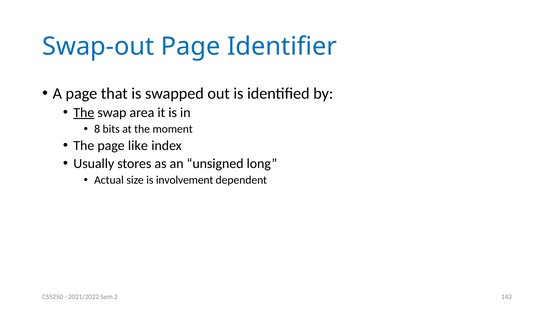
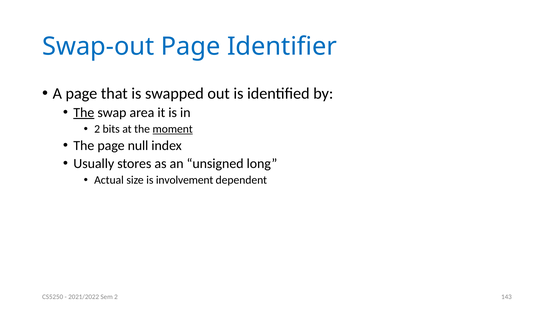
8: 8 -> 2 (97, 129)
moment underline: none -> present (173, 129)
like: like -> null (138, 146)
